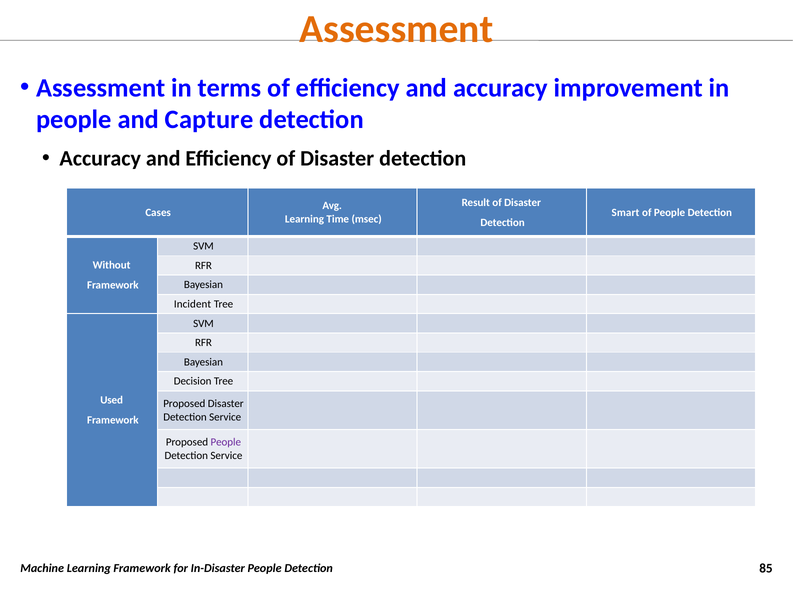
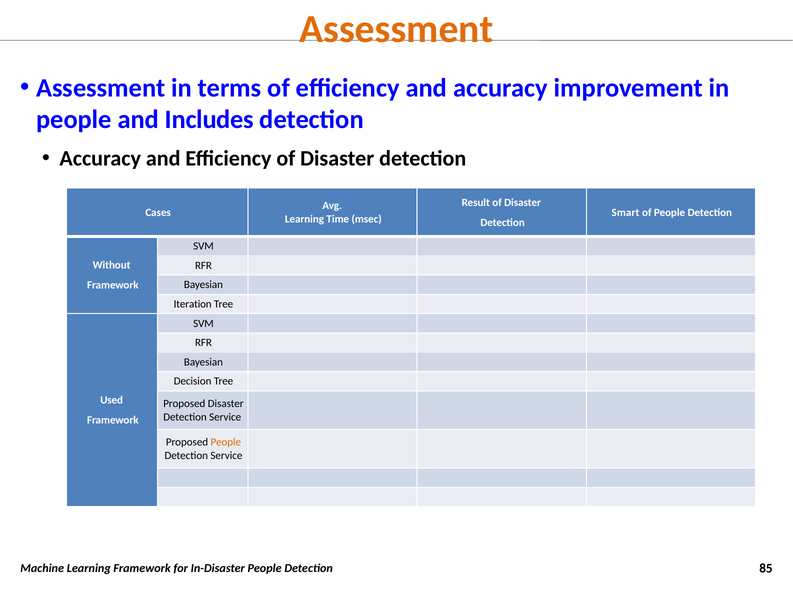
Capture: Capture -> Includes (209, 120)
Incident: Incident -> Iteration (193, 304)
People colour: purple -> orange (226, 442)
